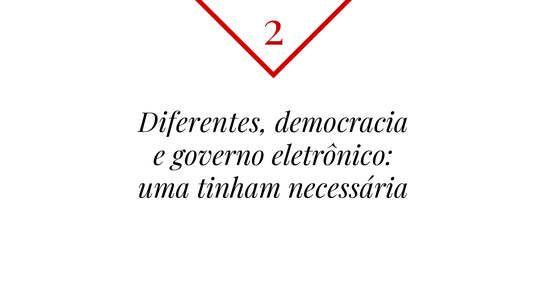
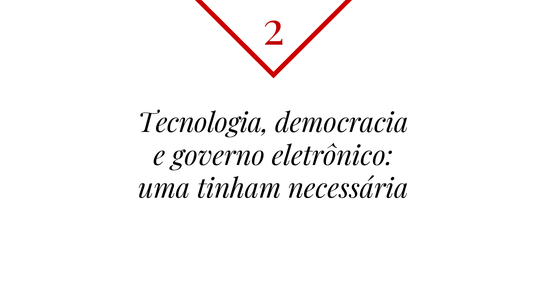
Diferentes: Diferentes -> Tecnologia (203, 123)
